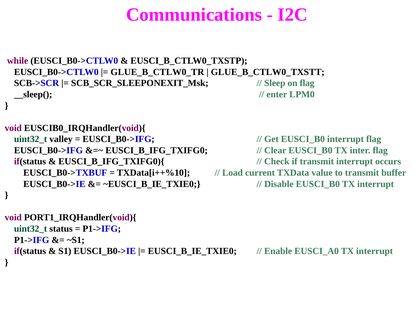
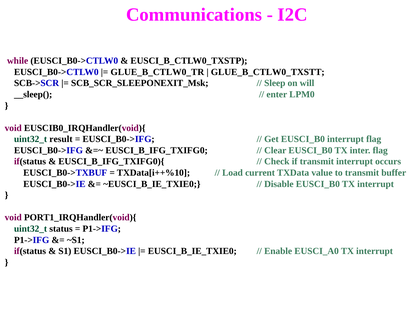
on flag: flag -> will (307, 83)
valley: valley -> result (61, 139)
